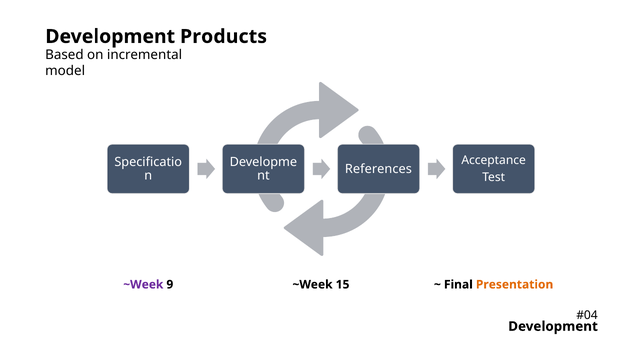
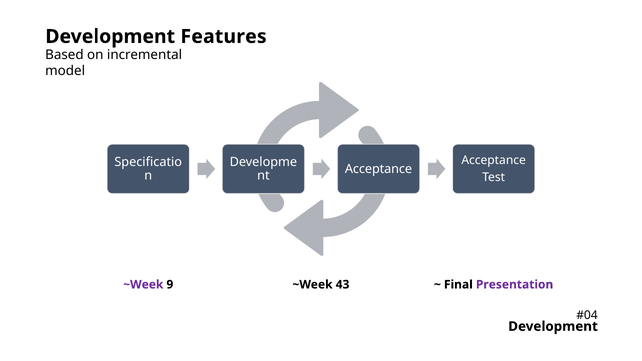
Products: Products -> Features (224, 37)
References: References -> Acceptance (379, 169)
15: 15 -> 43 (343, 285)
Presentation colour: orange -> purple (515, 285)
